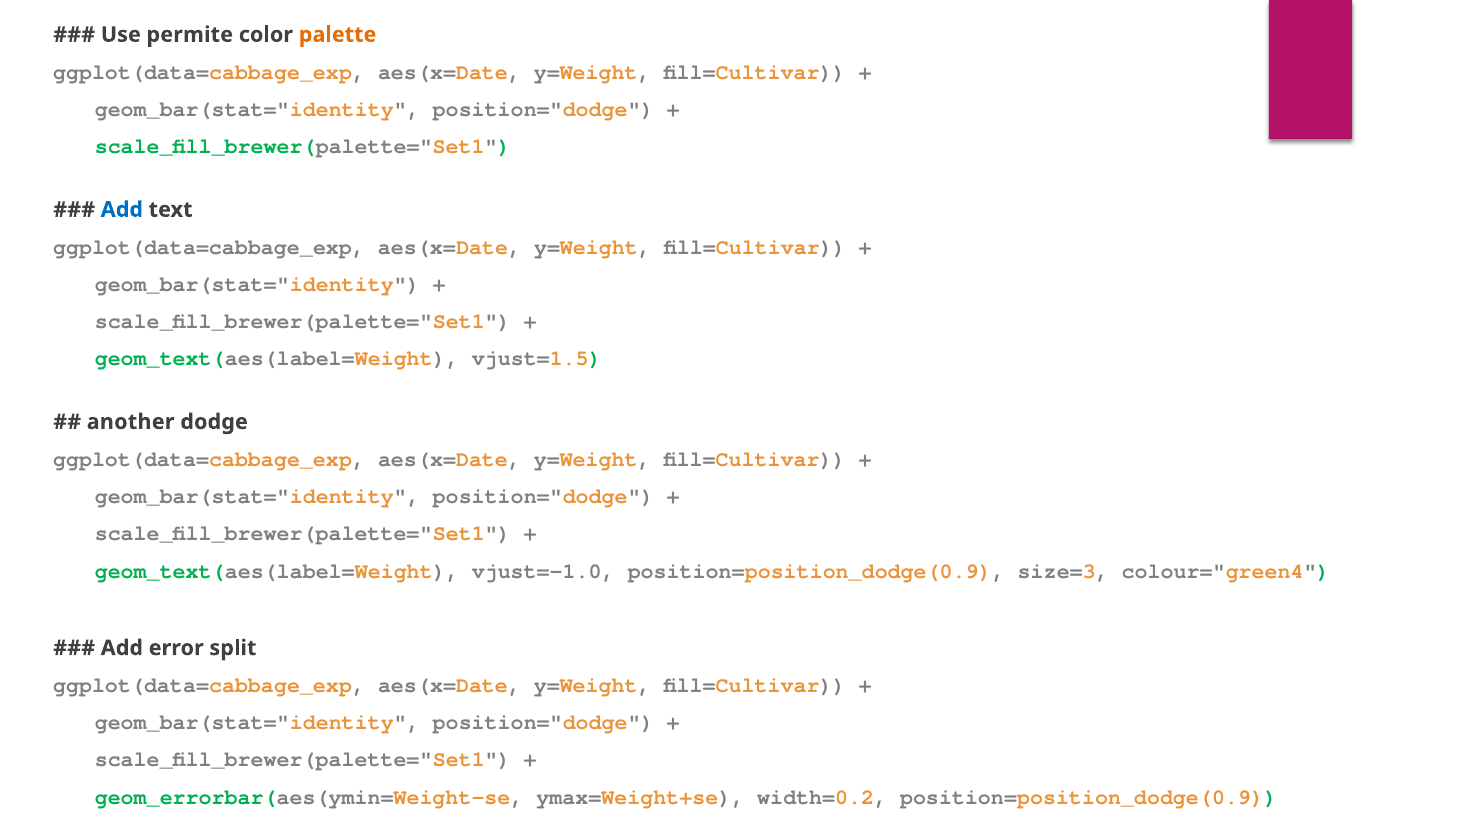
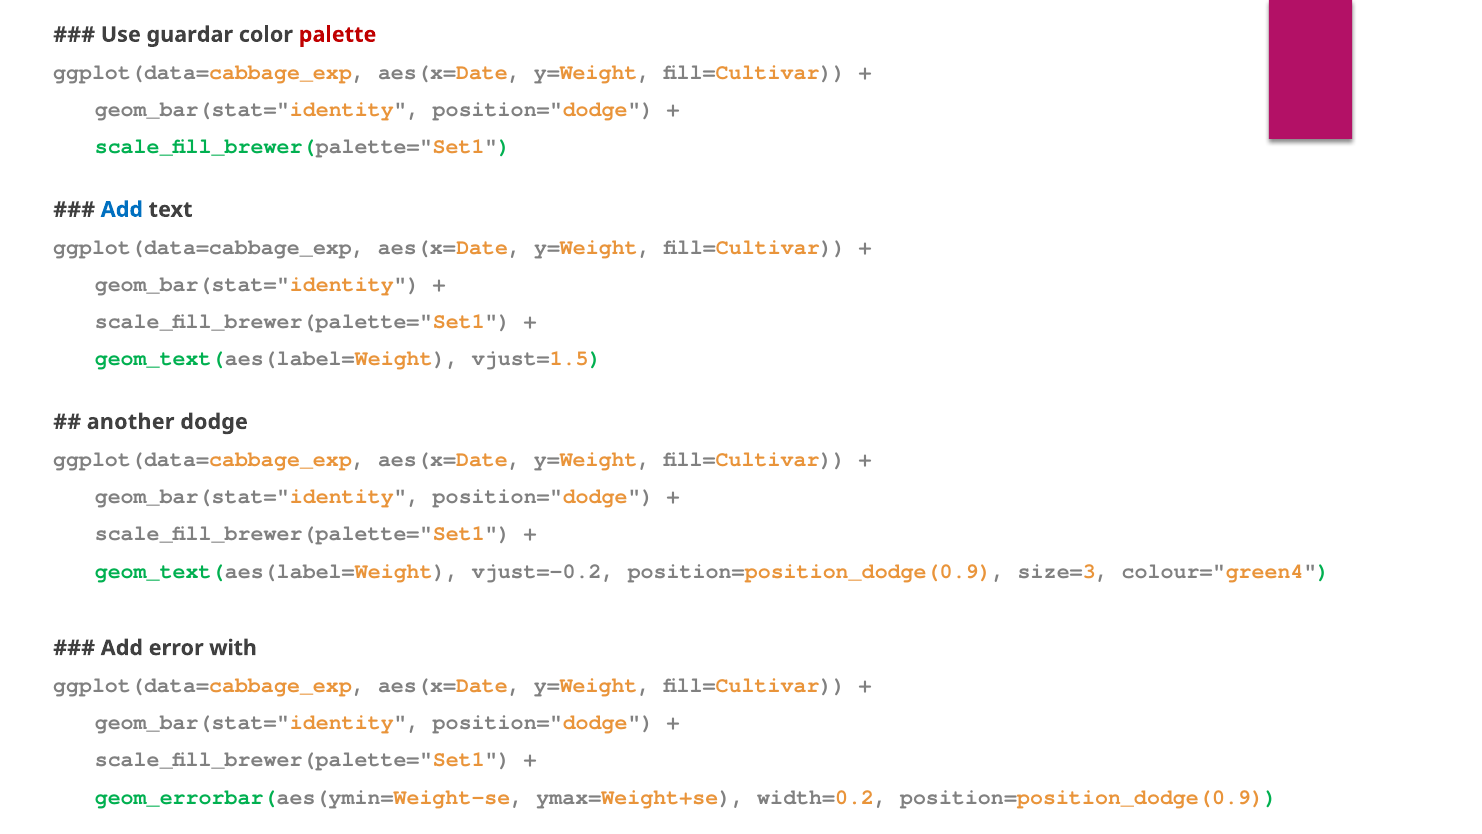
permite: permite -> guardar (190, 35)
palette colour: orange -> red (338, 35)
vjust=-1.0: vjust=-1.0 -> vjust=-0.2 (543, 571)
split: split -> with (233, 648)
